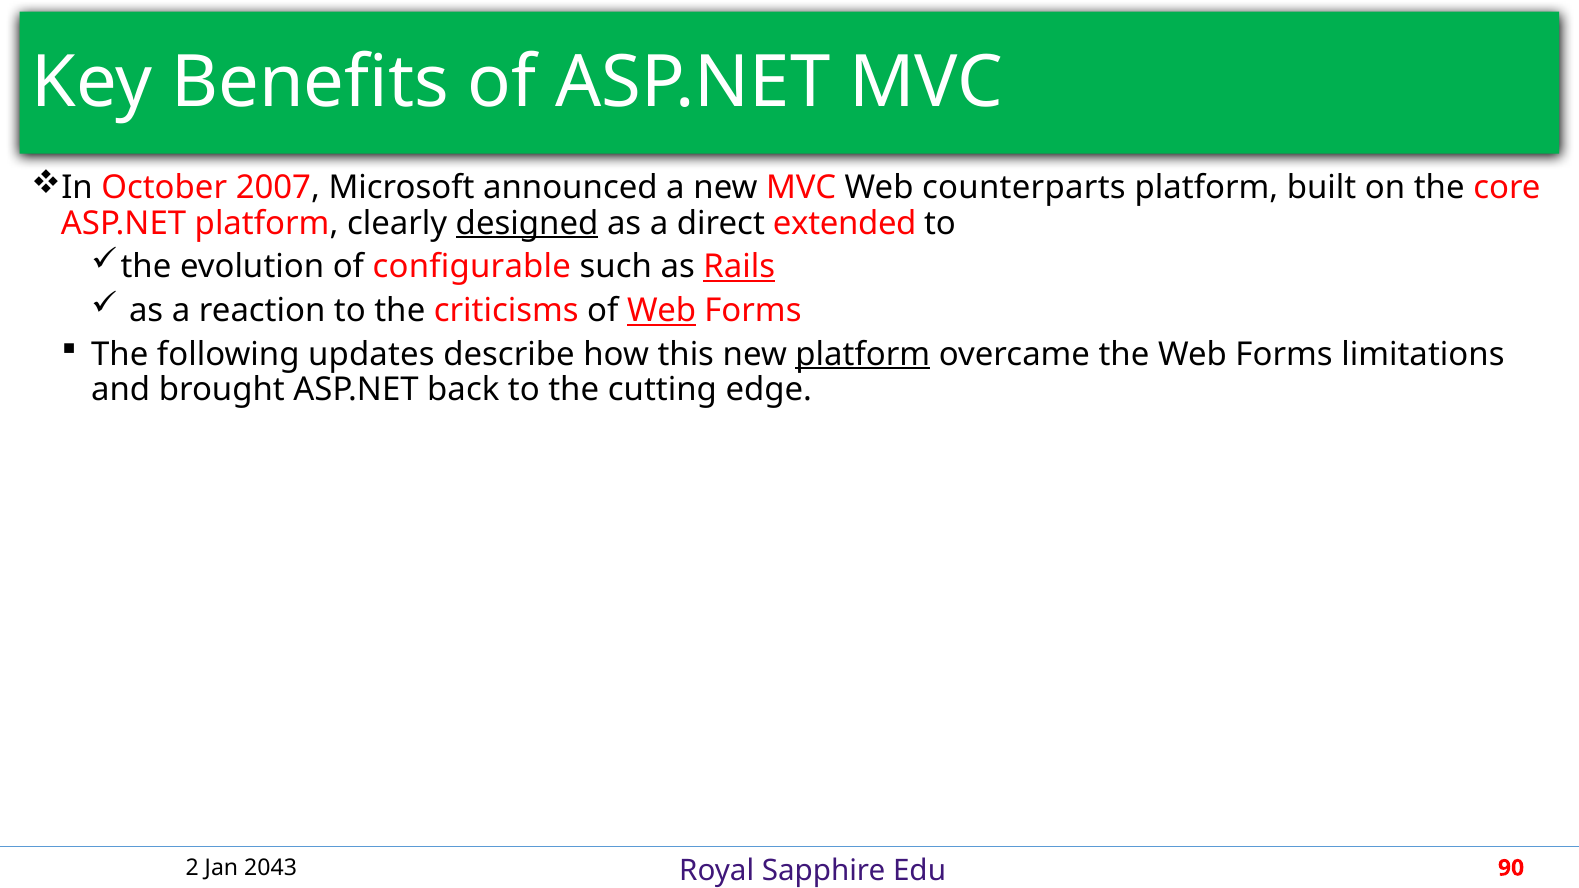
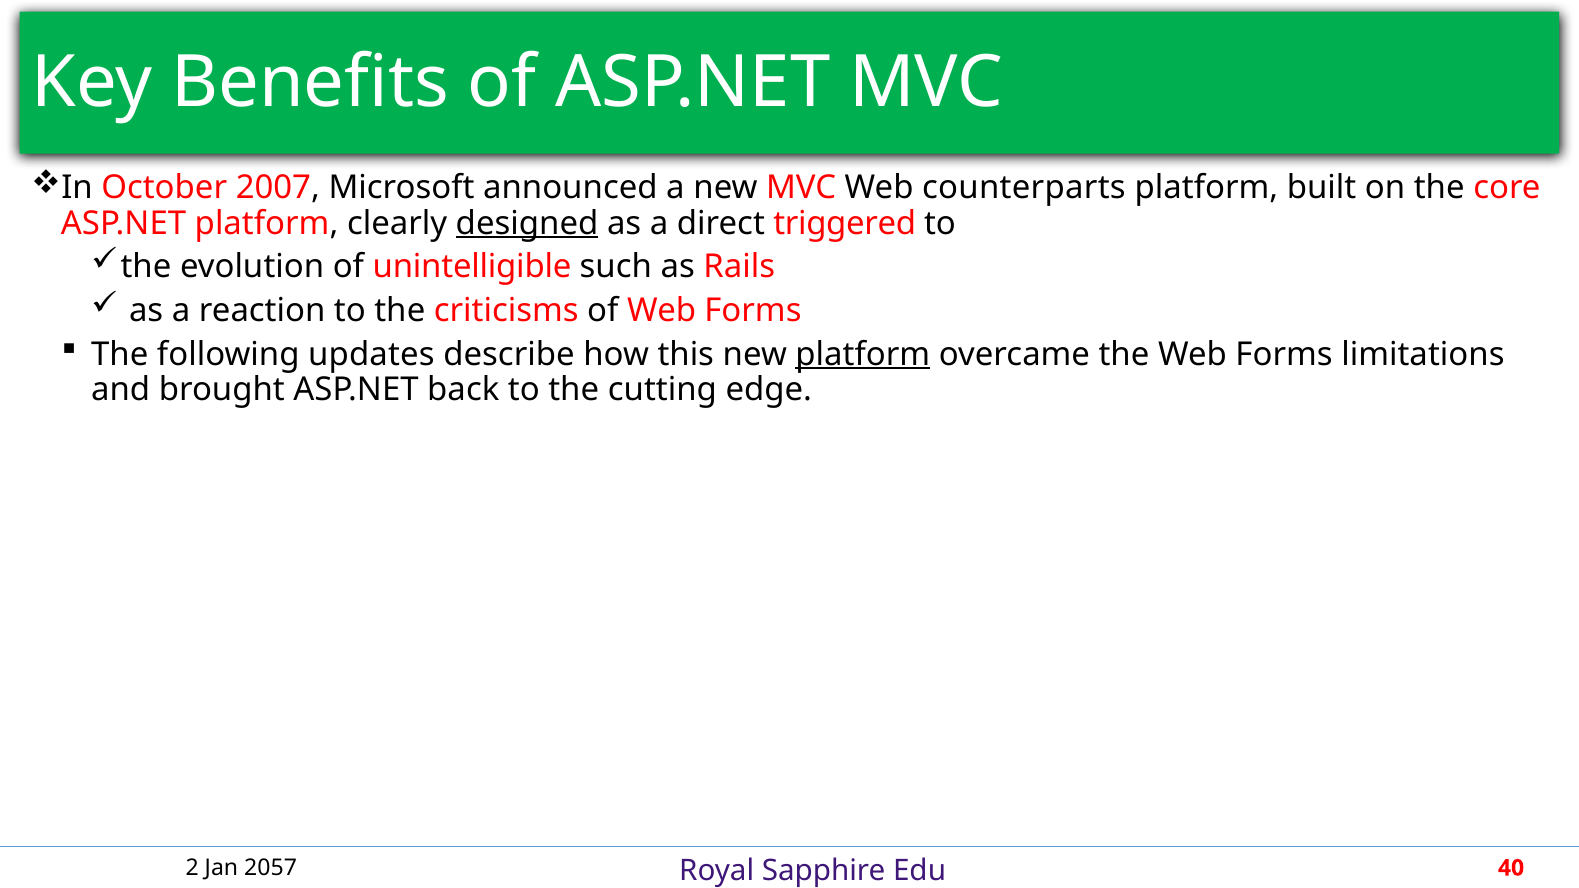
extended: extended -> triggered (845, 223)
configurable: configurable -> unintelligible (472, 267)
Rails underline: present -> none (739, 267)
Web underline: present -> none (662, 311)
2043: 2043 -> 2057 (271, 868)
90: 90 -> 40 (1511, 868)
